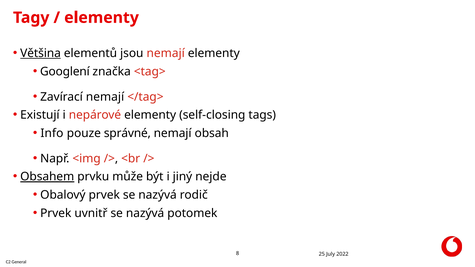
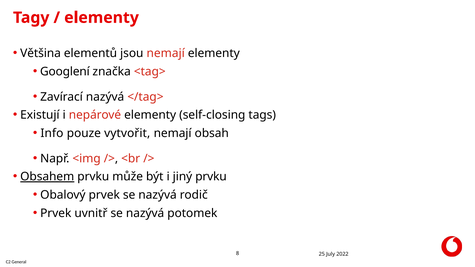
Většina underline: present -> none (41, 53)
Zavírací nemají: nemají -> nazývá (105, 97)
správné: správné -> vytvořit (127, 133)
jiný nejde: nejde -> prvku (211, 177)
